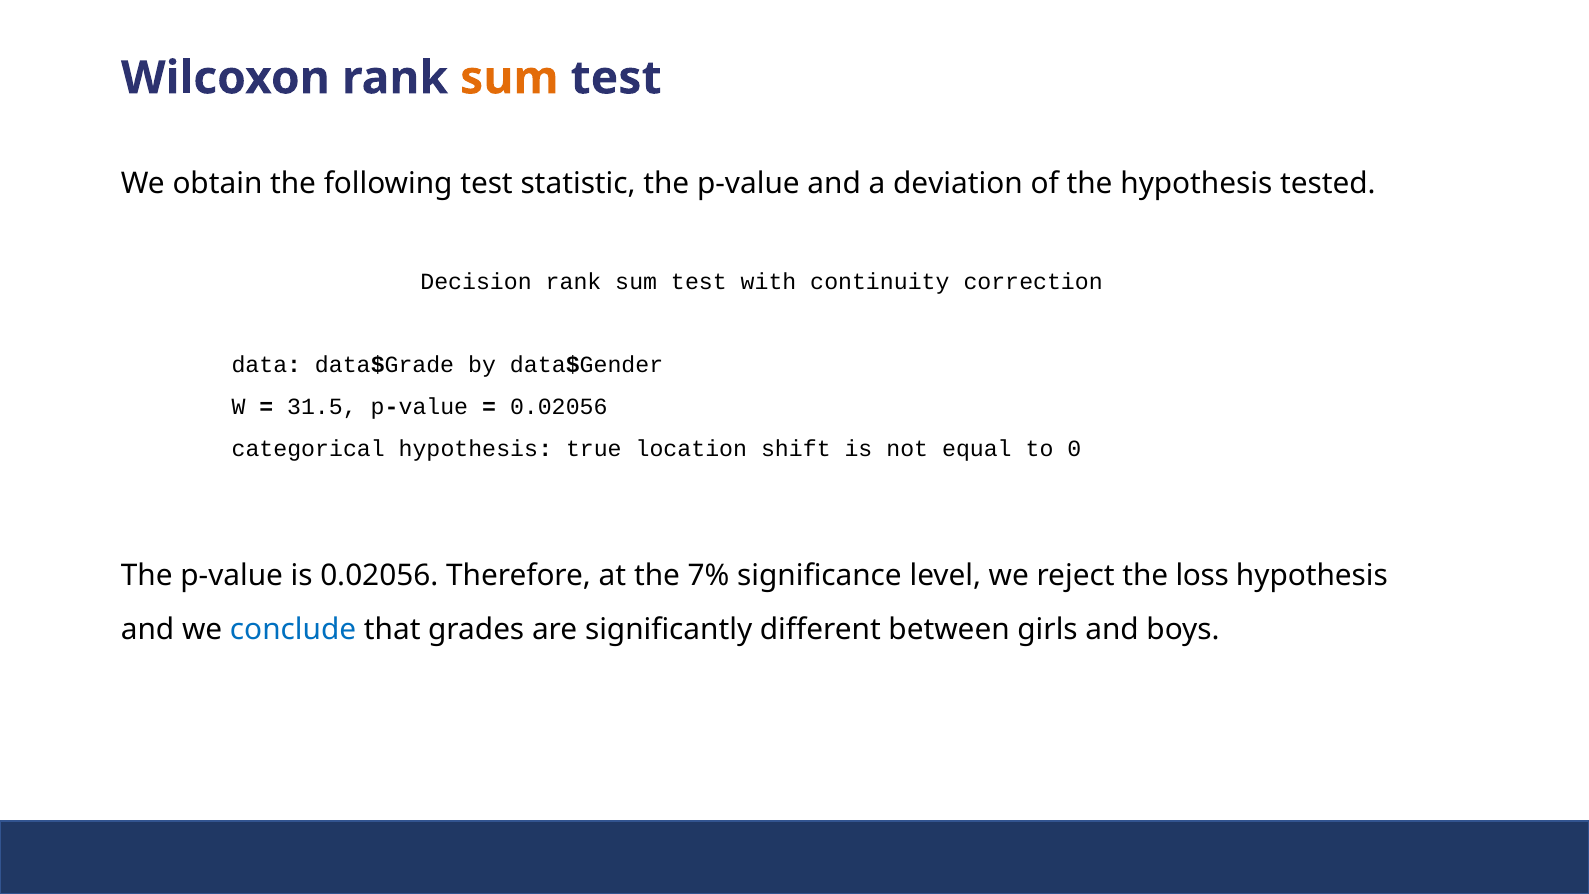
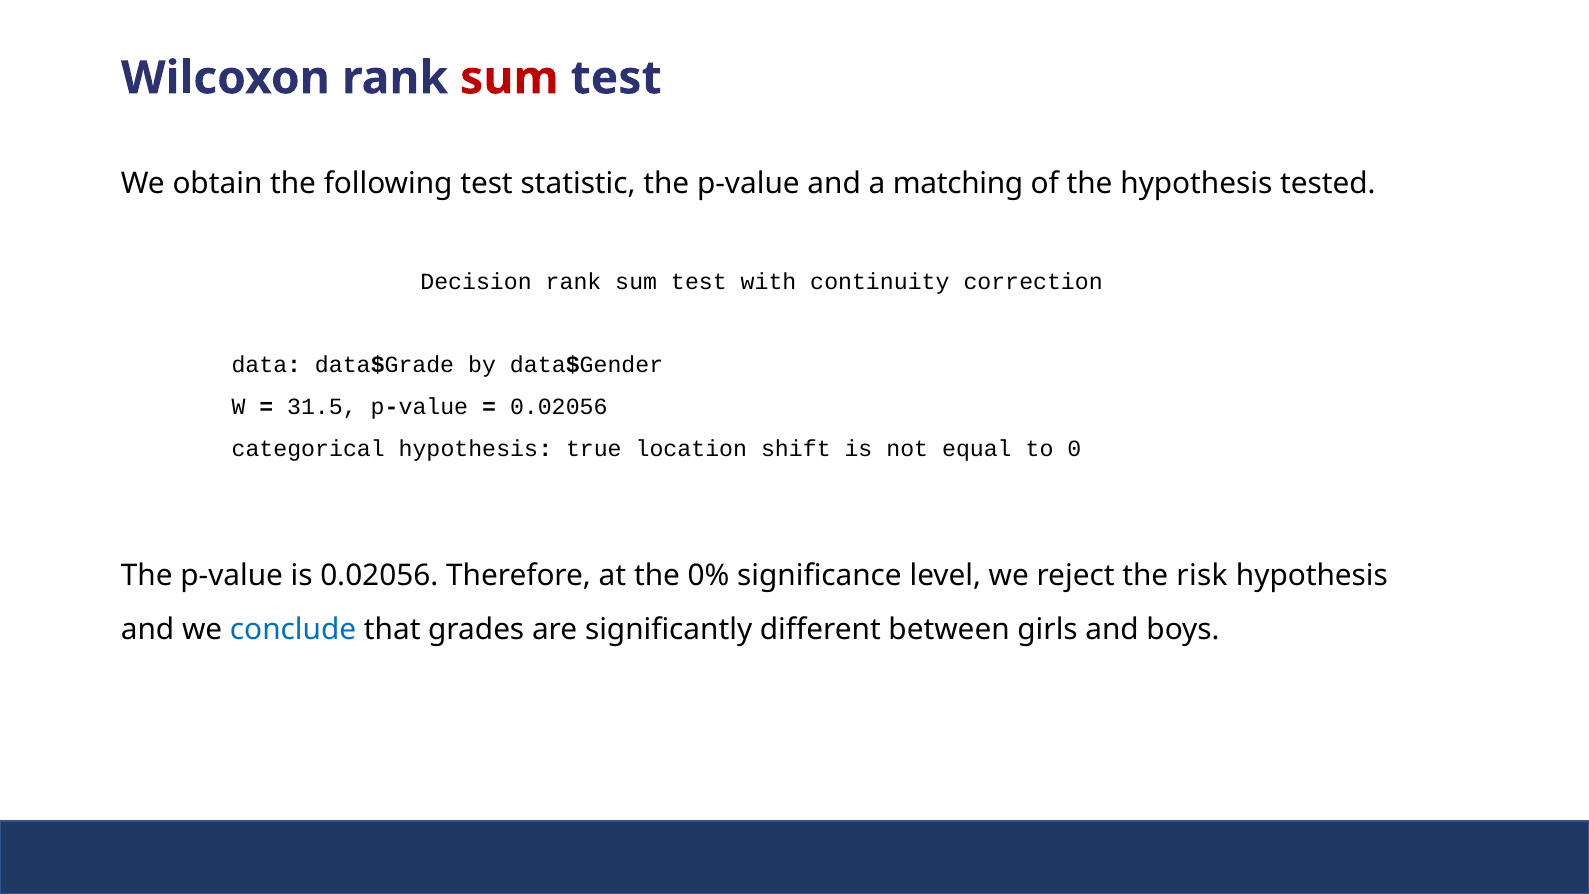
sum colour: orange -> red (509, 78)
deviation: deviation -> matching (958, 184)
7%: 7% -> 0% (709, 576)
loss: loss -> risk (1202, 576)
